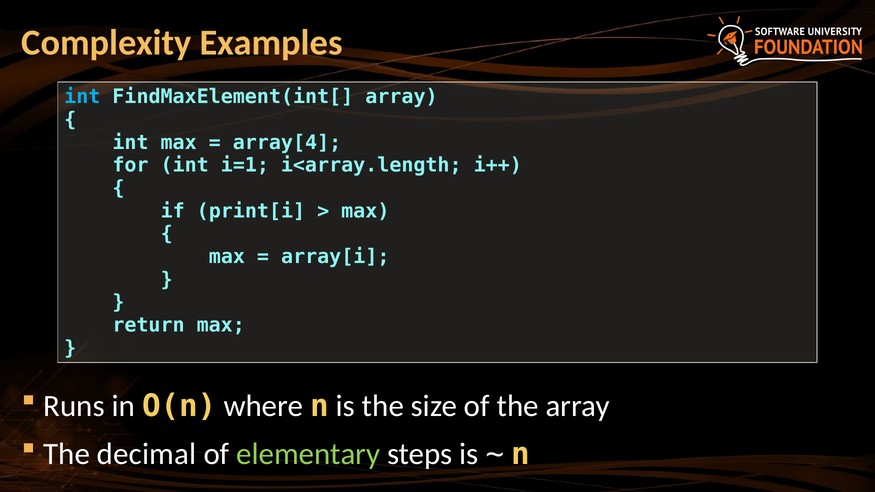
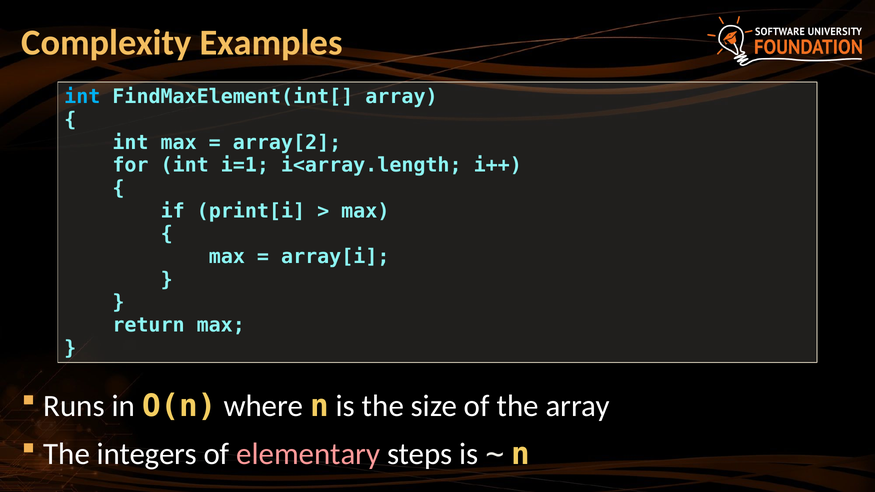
array[4: array[4 -> array[2 (287, 143)
decimal: decimal -> integers (147, 454)
elementary colour: light green -> pink (308, 454)
